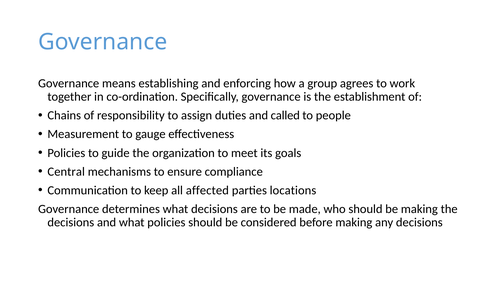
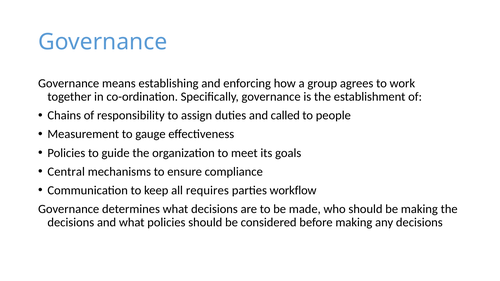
affected: affected -> requires (207, 190)
locations: locations -> workflow (293, 190)
